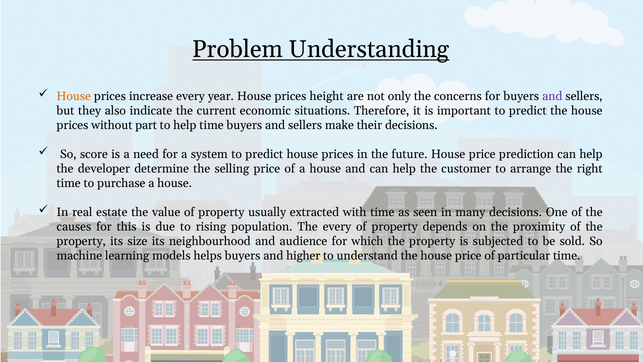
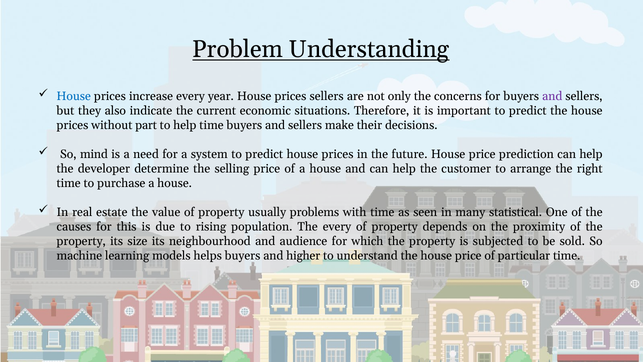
House colour: orange -> blue (74, 96)
prices height: height -> sellers (327, 96)
score: score -> mind (94, 154)
extracted: extracted -> problems (315, 212)
many decisions: decisions -> statistical (516, 212)
